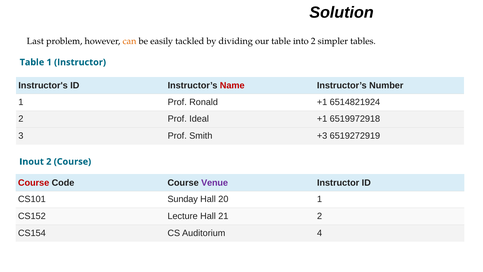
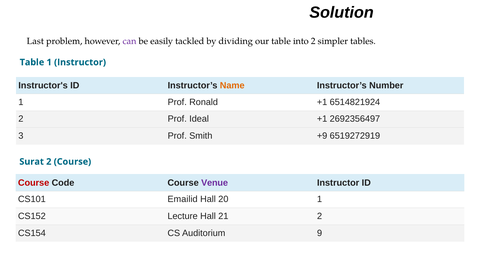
can colour: orange -> purple (129, 41)
Name colour: red -> orange (232, 85)
6519972918: 6519972918 -> 2692356497 (355, 119)
+3: +3 -> +9 (322, 136)
Inout: Inout -> Surat (32, 161)
Sunday: Sunday -> Emailid (183, 199)
4: 4 -> 9 (320, 233)
